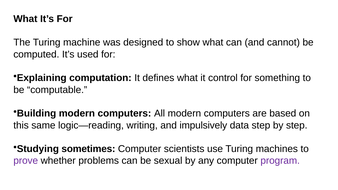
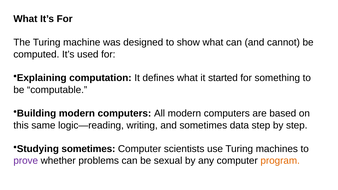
control: control -> started (223, 78)
and impulsively: impulsively -> sometimes (203, 125)
program colour: purple -> orange (280, 161)
